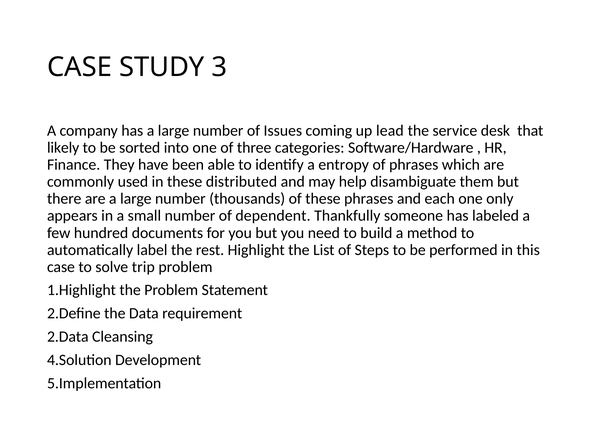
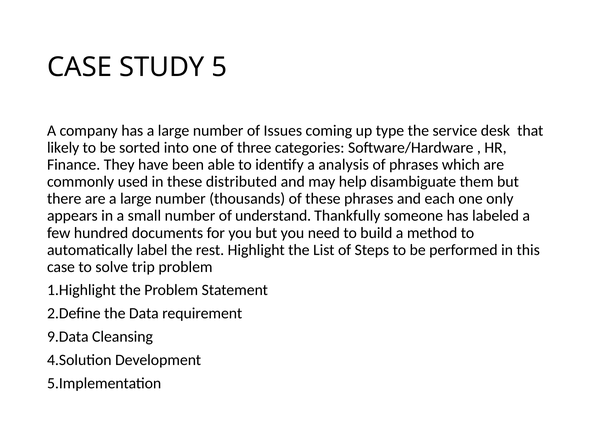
3: 3 -> 5 (219, 67)
lead: lead -> type (390, 131)
entropy: entropy -> analysis (344, 165)
dependent: dependent -> understand (273, 216)
2.Data: 2.Data -> 9.Data (68, 336)
